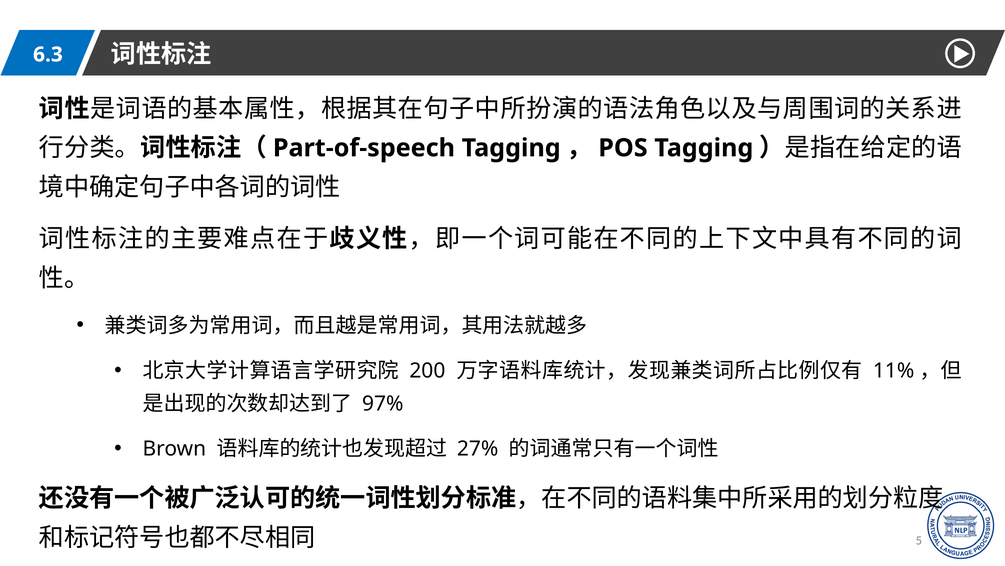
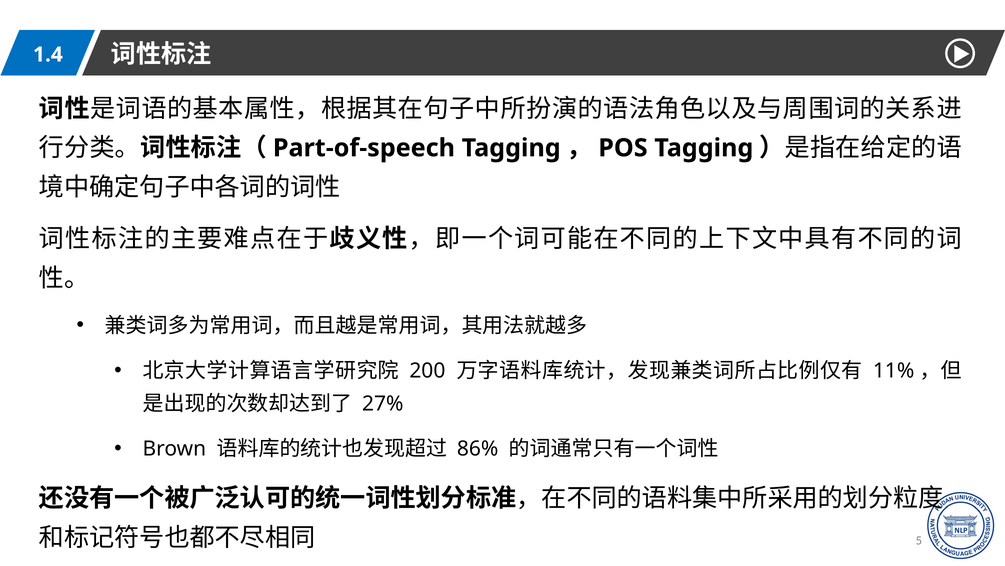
6.3: 6.3 -> 1.4 (48, 55)
97%: 97% -> 27% (383, 403)
27%: 27% -> 86% (478, 448)
